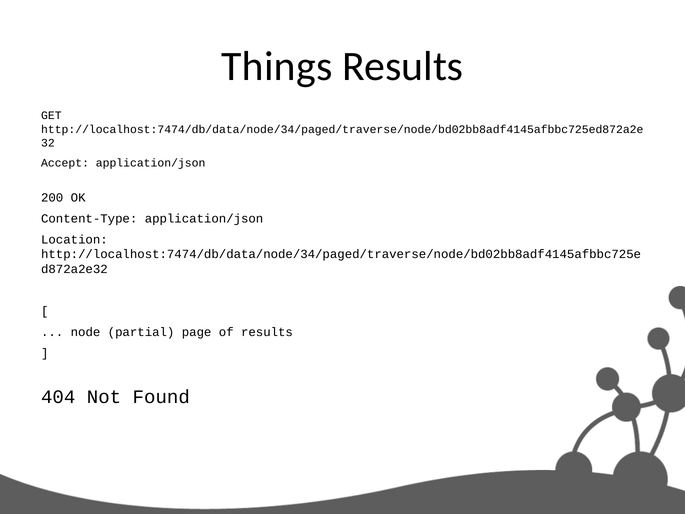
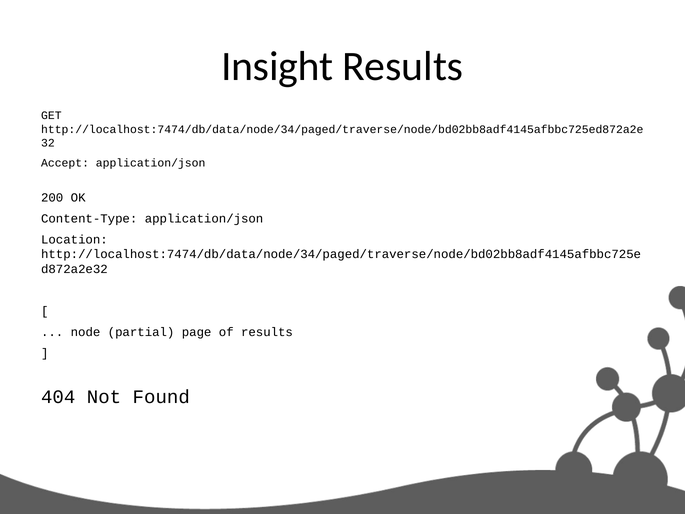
Things: Things -> Insight (277, 66)
